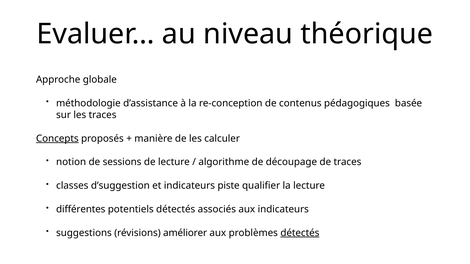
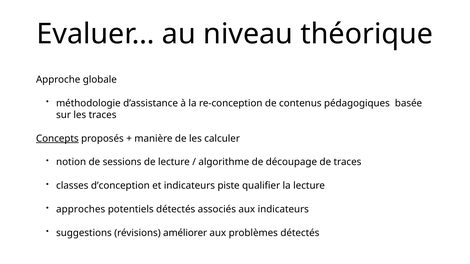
d’suggestion: d’suggestion -> d’conception (120, 186)
différentes: différentes -> approches (81, 210)
détectés underline: present -> none (300, 233)
